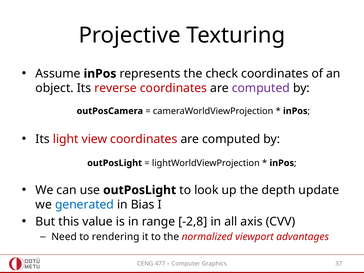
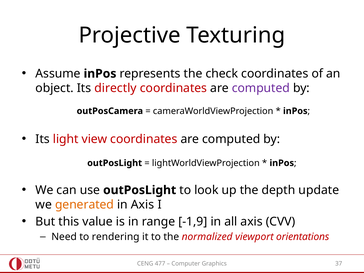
reverse: reverse -> directly (116, 88)
generated colour: blue -> orange (84, 205)
in Bias: Bias -> Axis (143, 205)
-2,8: -2,8 -> -1,9 (193, 222)
advantages: advantages -> orientations (303, 237)
